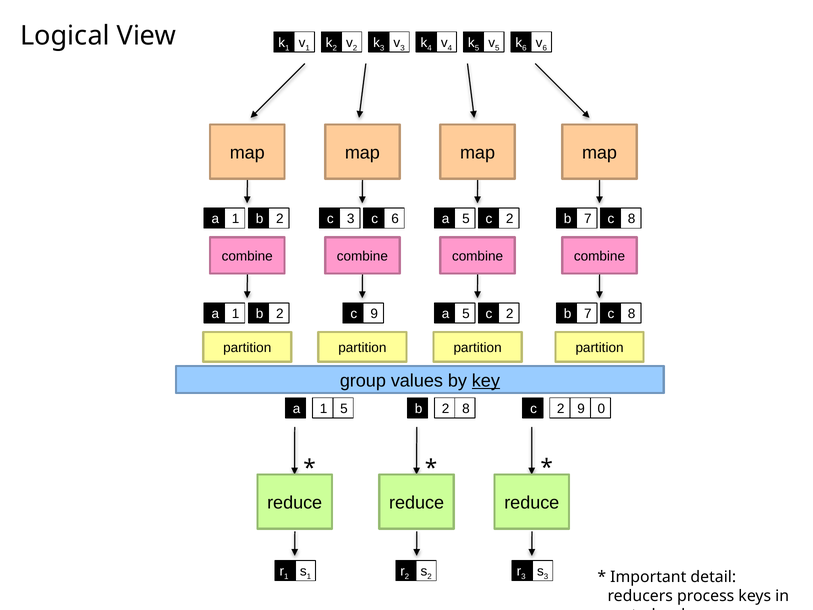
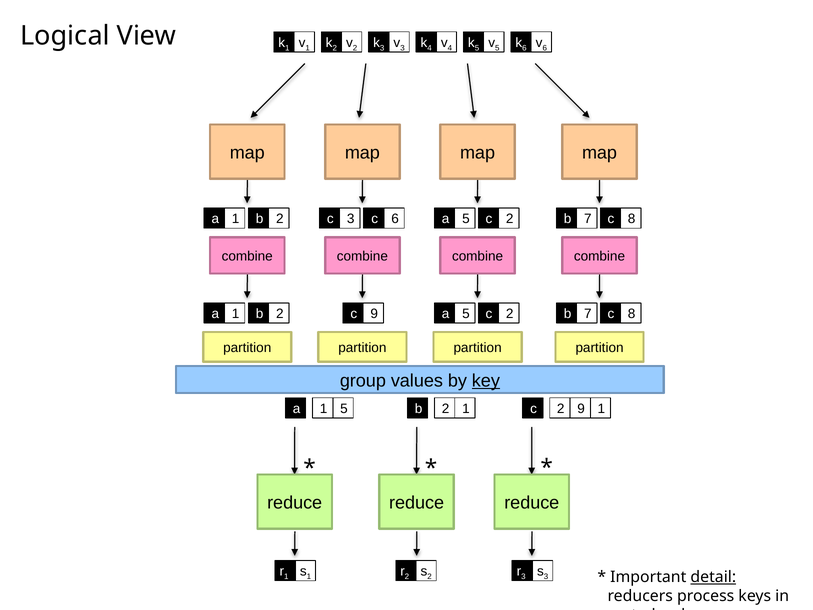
2 8: 8 -> 1 (466, 409)
9 0: 0 -> 1 (601, 409)
detail underline: none -> present (713, 577)
